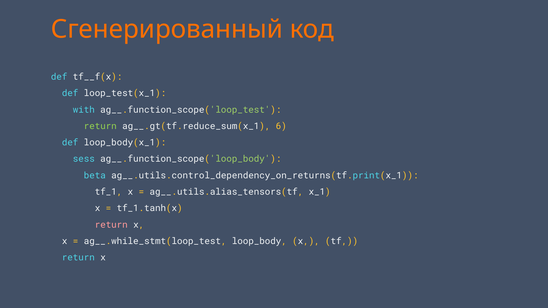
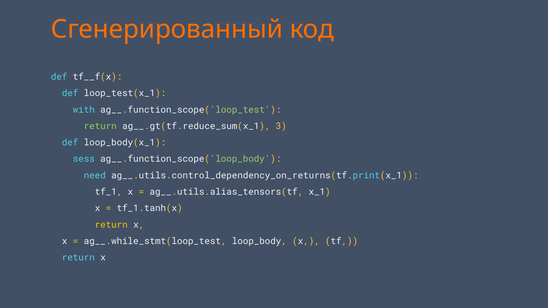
6: 6 -> 3 (281, 126)
beta: beta -> need (95, 176)
return colour: pink -> yellow (111, 225)
